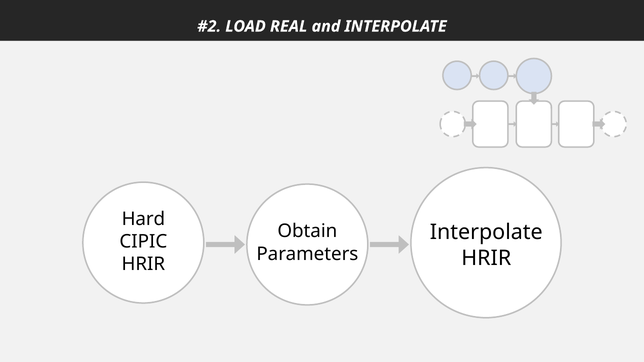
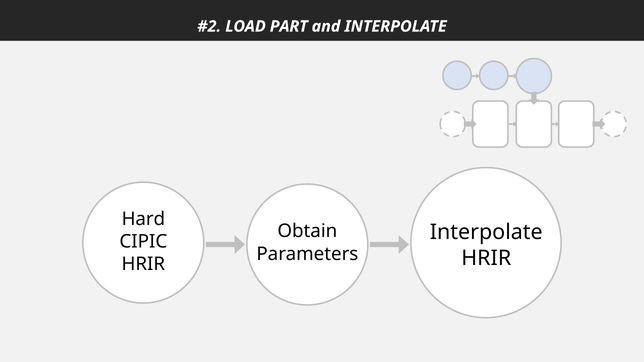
REAL: REAL -> PART (289, 26)
